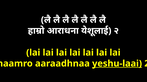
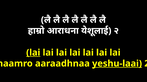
lai underline: none -> present (33, 53)
